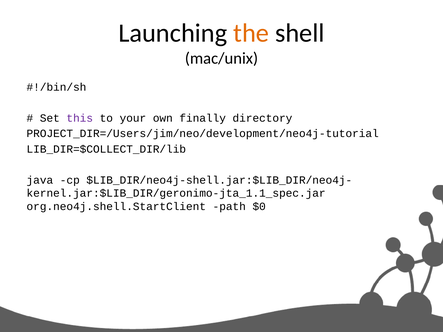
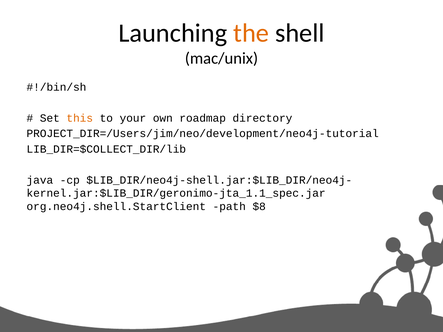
this colour: purple -> orange (80, 118)
finally: finally -> roadmap (203, 118)
$0: $0 -> $8 (259, 207)
